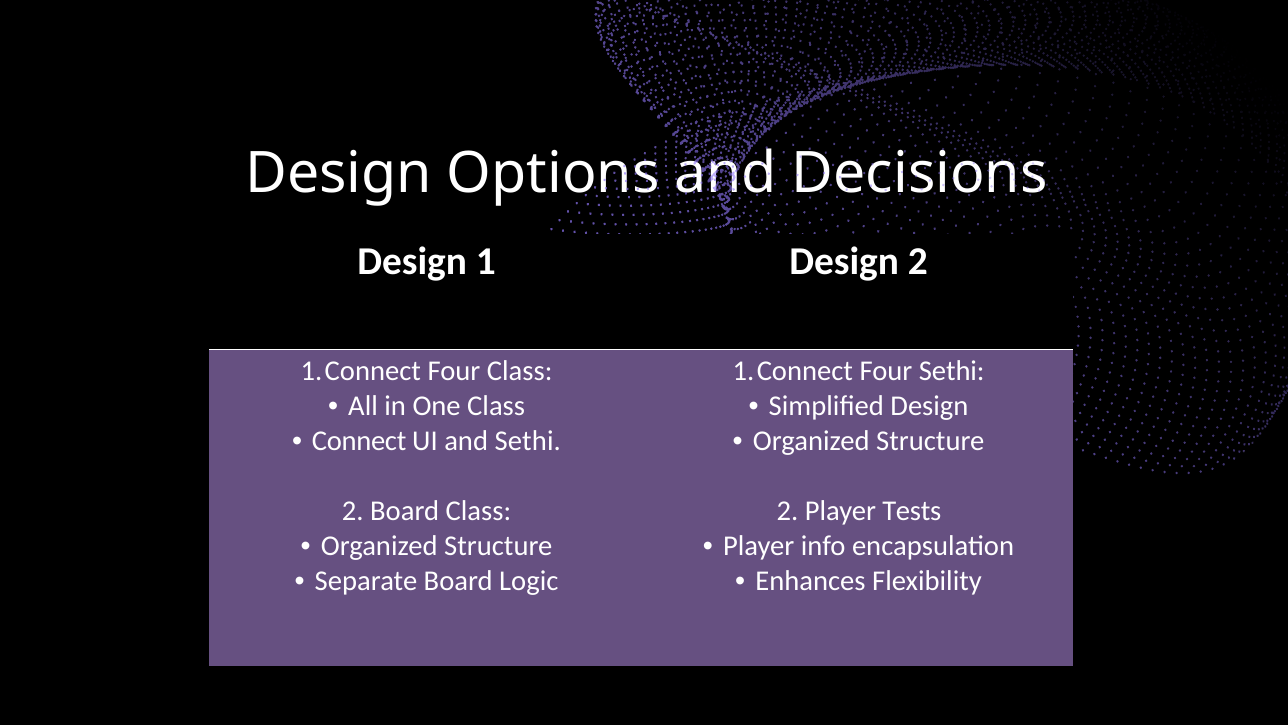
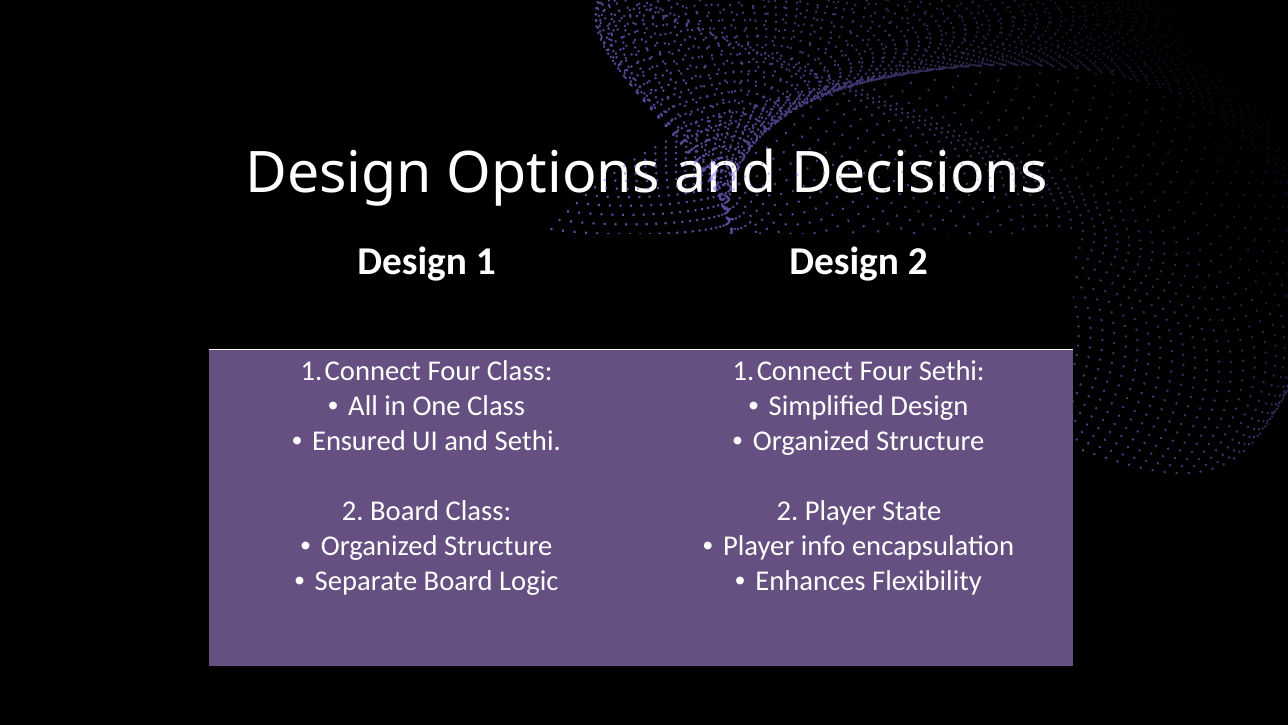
Connect: Connect -> Ensured (359, 440)
Tests: Tests -> State (912, 510)
